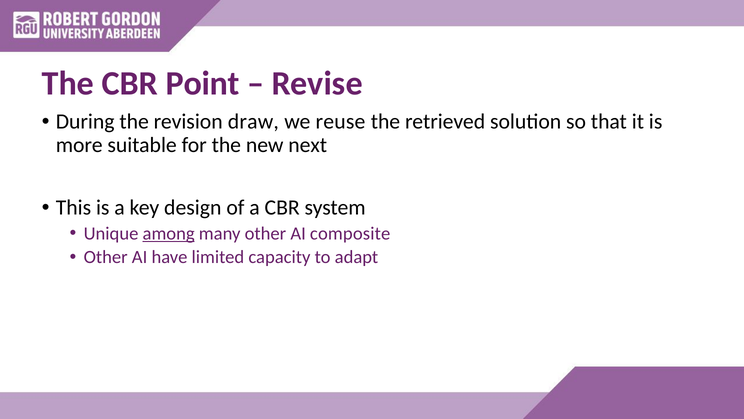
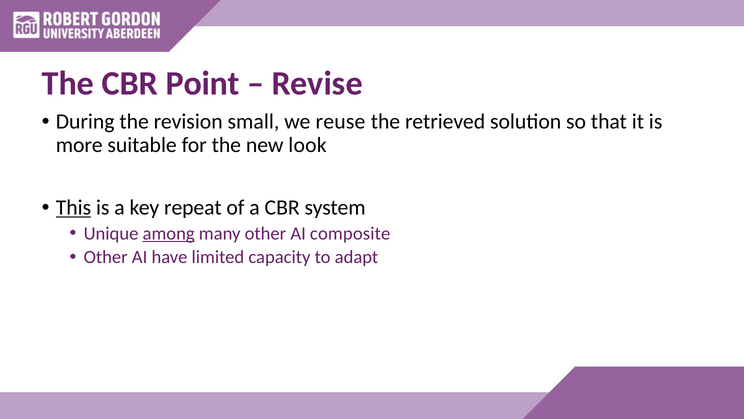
draw: draw -> small (253, 122)
next: next -> look (308, 145)
This underline: none -> present (73, 207)
design: design -> repeat (193, 207)
